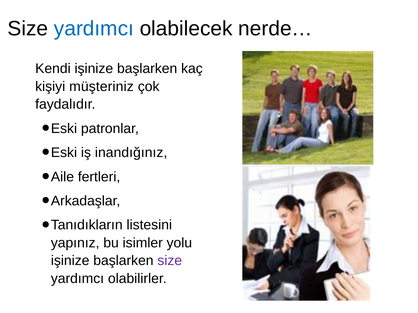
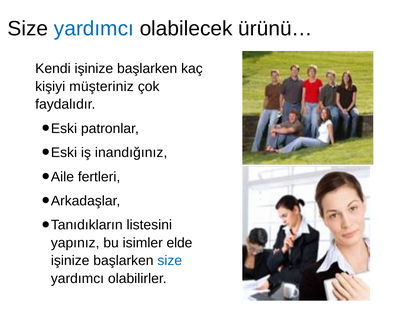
nerde…: nerde… -> ürünü… (275, 29)
yolu: yolu -> elde (179, 243)
size colour: purple -> blue (170, 261)
